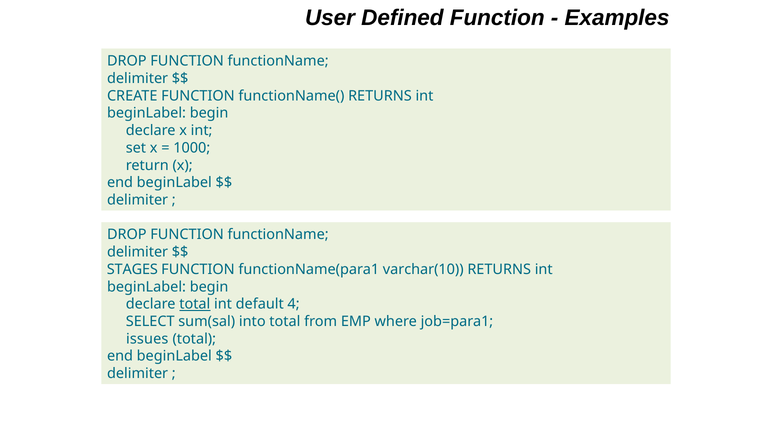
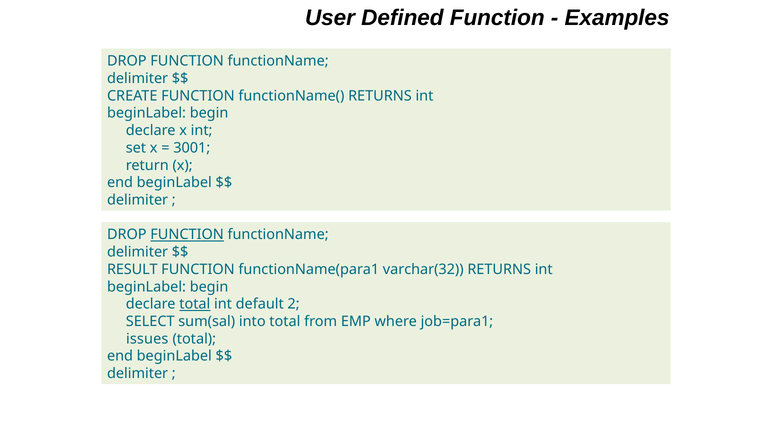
1000: 1000 -> 3001 (192, 148)
FUNCTION underline: none -> present (187, 235)
STAGES: STAGES -> RESULT (132, 270)
varchar(10: varchar(10 -> varchar(32 (423, 270)
4: 4 -> 2 (294, 304)
